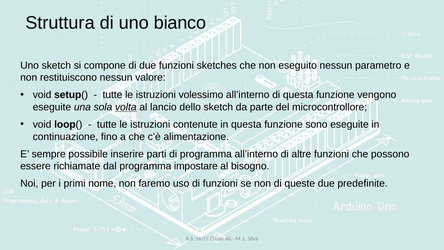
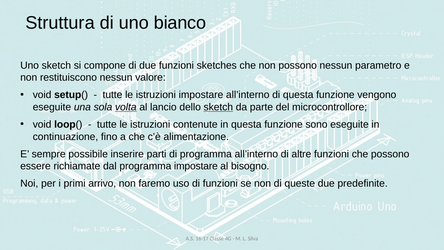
non eseguito: eseguito -> possono (298, 65)
istruzioni volessimo: volessimo -> impostare (201, 95)
sketch underline: none -> present (218, 107)
nome: nome -> arrivo (102, 183)
